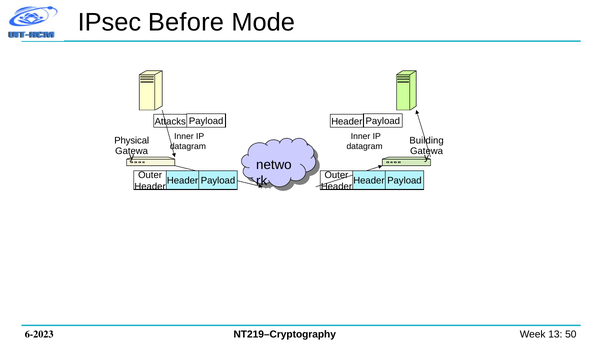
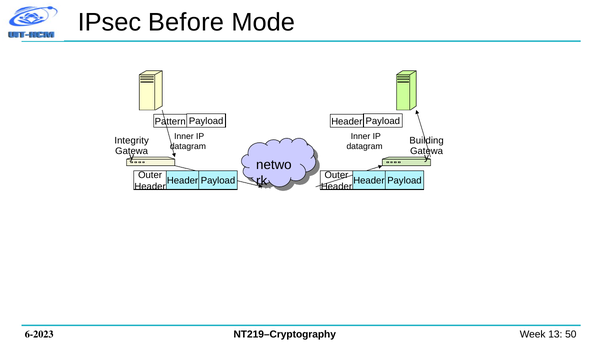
Attacks: Attacks -> Pattern (170, 121)
Physical: Physical -> Integrity (132, 140)
